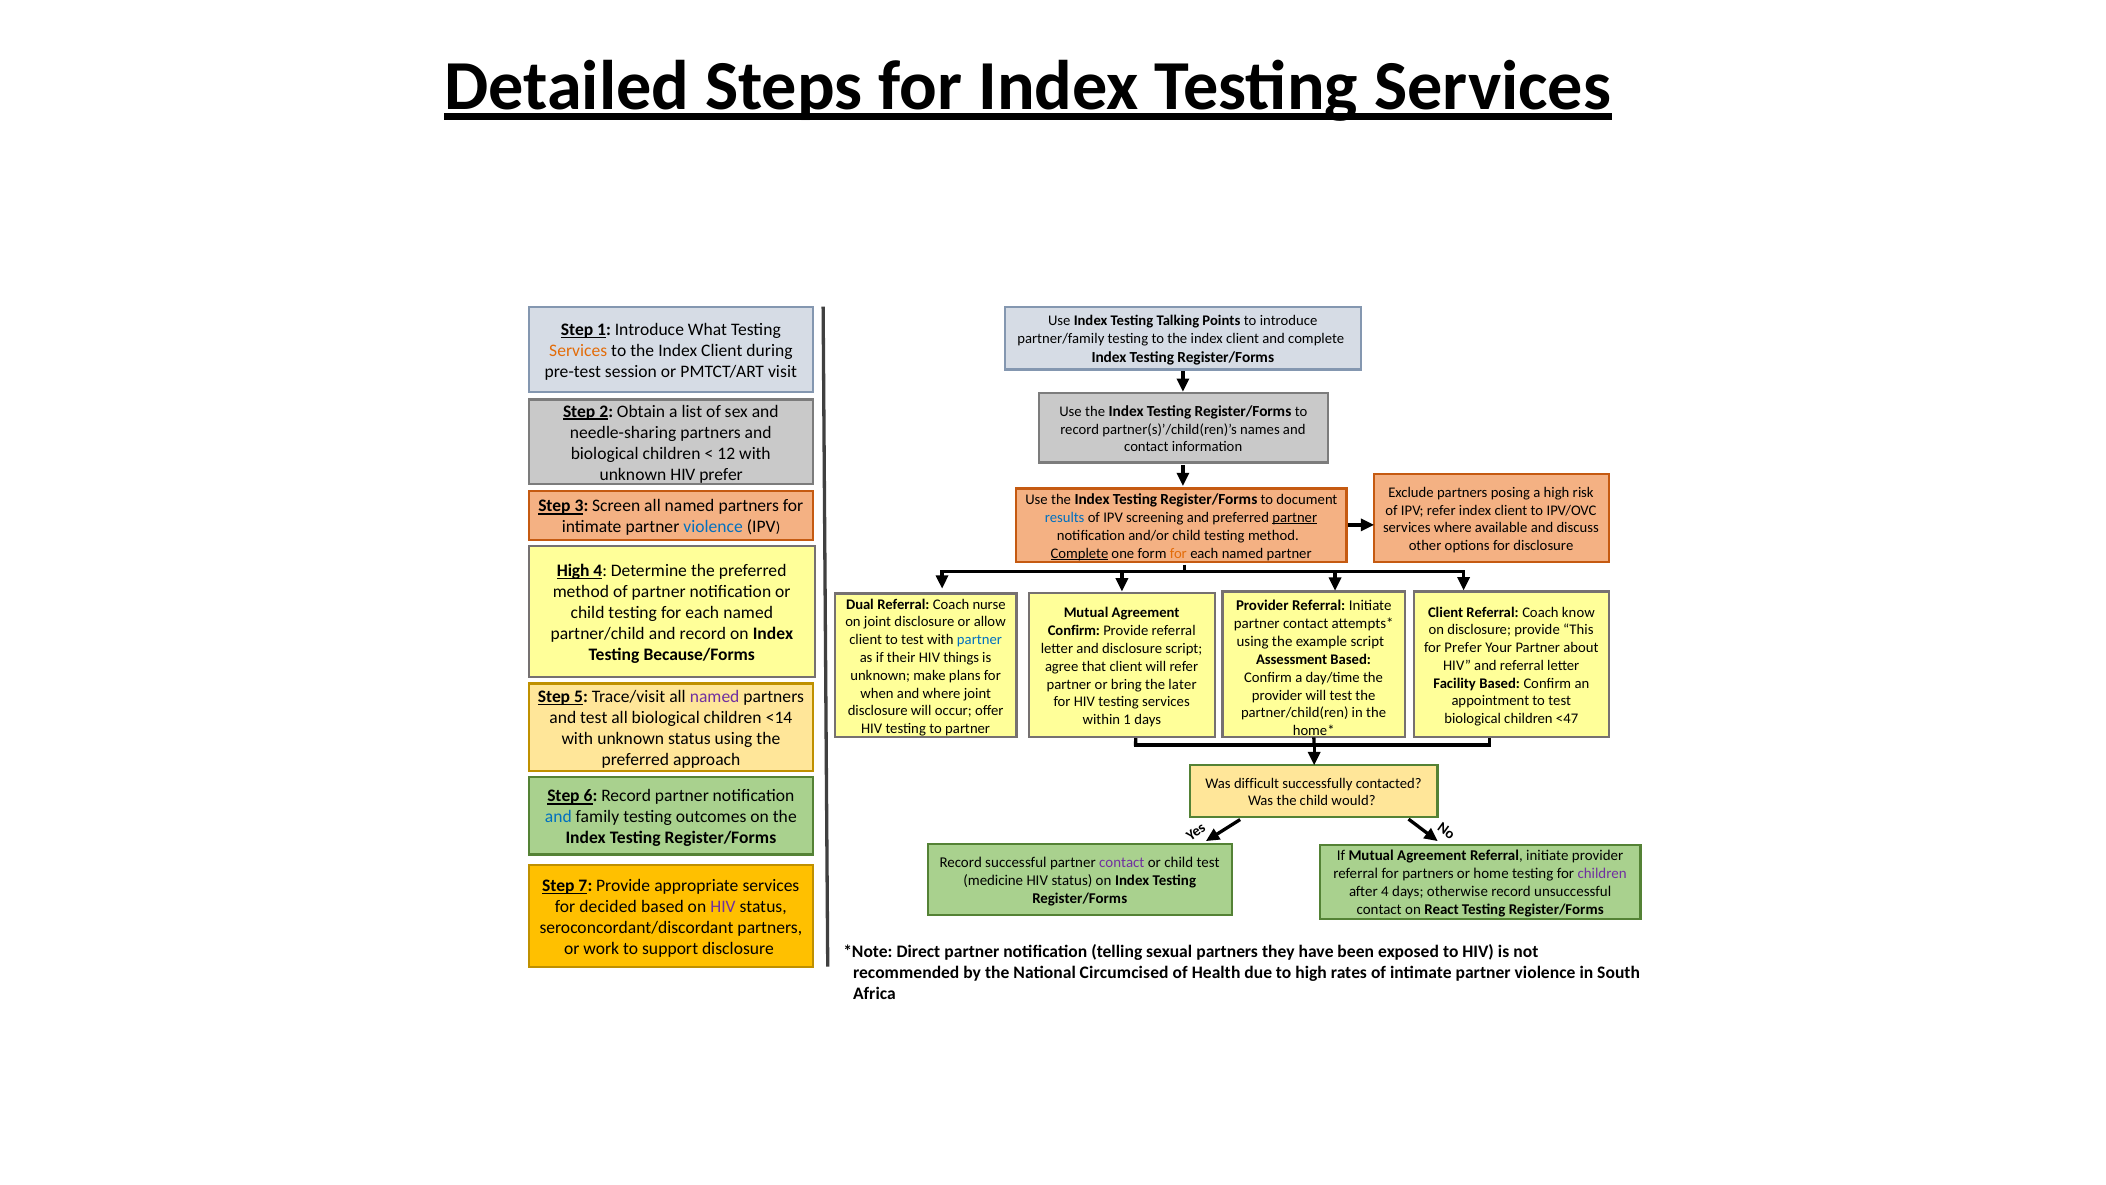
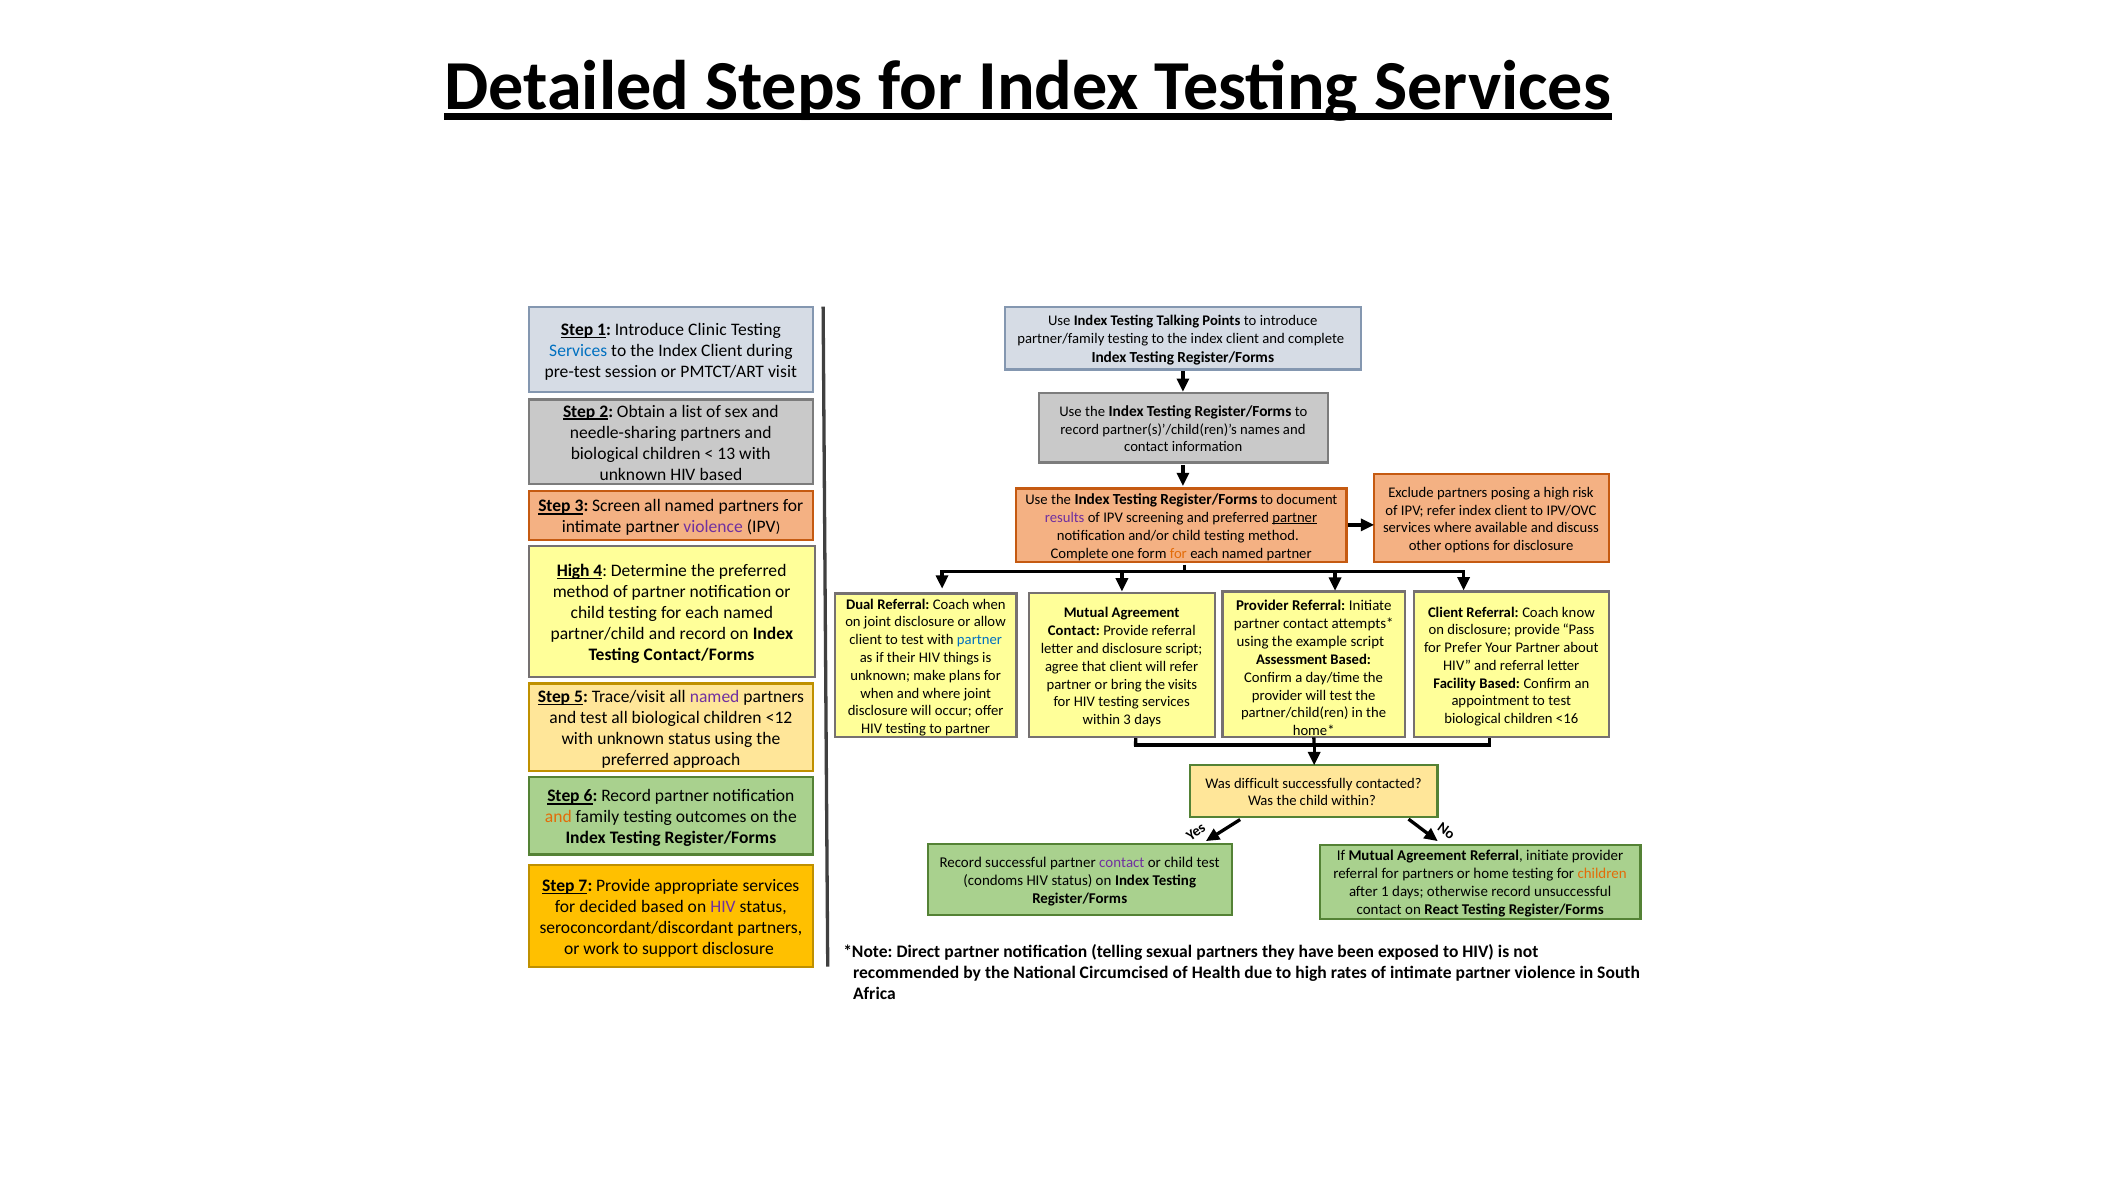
What: What -> Clinic (707, 330)
Services colour: orange -> blue (578, 351)
12: 12 -> 13 (726, 453)
HIV prefer: prefer -> based (721, 474)
results colour: blue -> purple (1065, 517)
violence colour: blue -> purple (713, 527)
Complete underline: present -> none (1079, 553)
Coach nurse: nurse -> when (989, 604)
This: This -> Pass (1579, 630)
Confirm: Confirm -> Contact (1074, 631)
Because/Forms: Because/Forms -> Contact/Forms (699, 655)
later: later -> visits (1183, 684)
<14: <14 -> <12 (779, 718)
<47: <47 -> <16 (1567, 719)
within 1: 1 -> 3 (1127, 720)
child would: would -> within (1354, 801)
and colour: blue -> orange (558, 817)
children colour: purple -> orange (1602, 874)
medicine: medicine -> condoms (993, 880)
after 4: 4 -> 1 (1385, 892)
